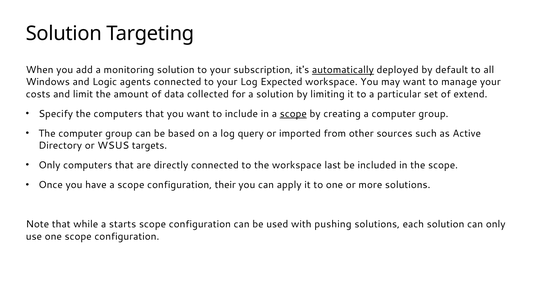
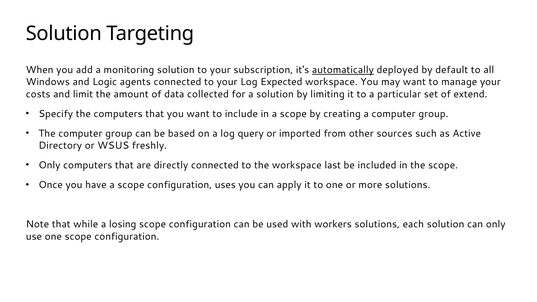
scope underline: present -> none (293, 114)
targets: targets -> freshly (149, 146)
their: their -> uses (225, 185)
starts: starts -> losing (123, 224)
pushing: pushing -> workers (333, 224)
